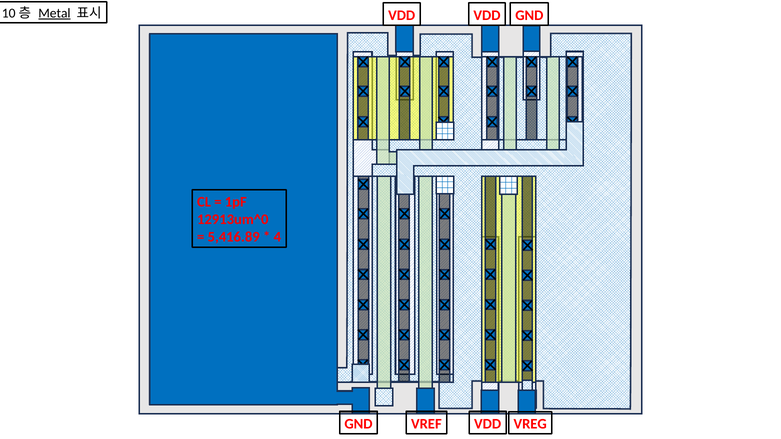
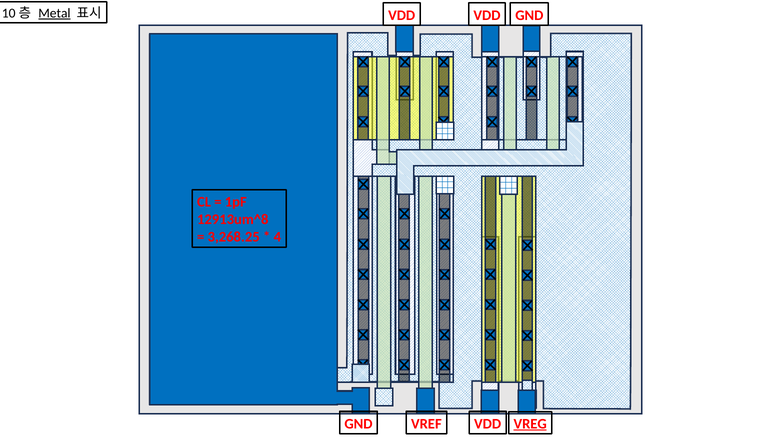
12913um^0: 12913um^0 -> 12913um^8 (233, 220)
5,416.89: 5,416.89 -> 3,268.25 (234, 237)
VREG underline: none -> present (530, 424)
